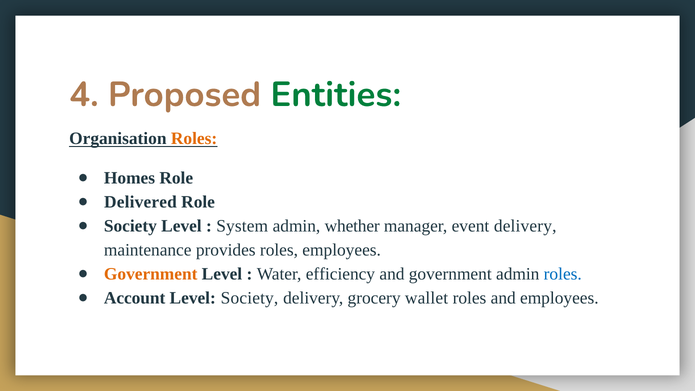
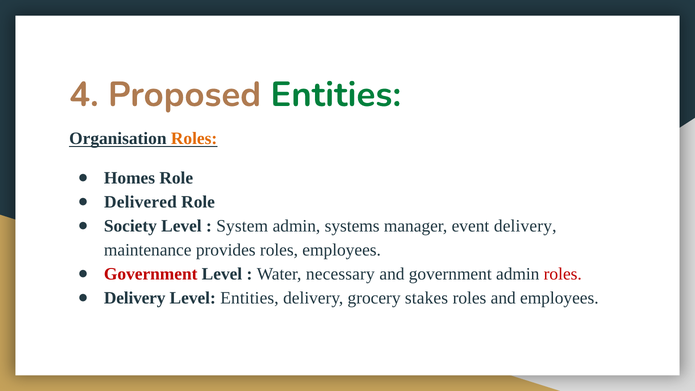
whether: whether -> systems (352, 226)
Government colour: orange -> red (151, 274)
efficiency: efficiency -> necessary (340, 274)
roles colour: blue -> red (563, 274)
Account: Account -> Delivery (135, 298)
Level Society: Society -> Entities (250, 298)
wallet: wallet -> stakes (427, 298)
